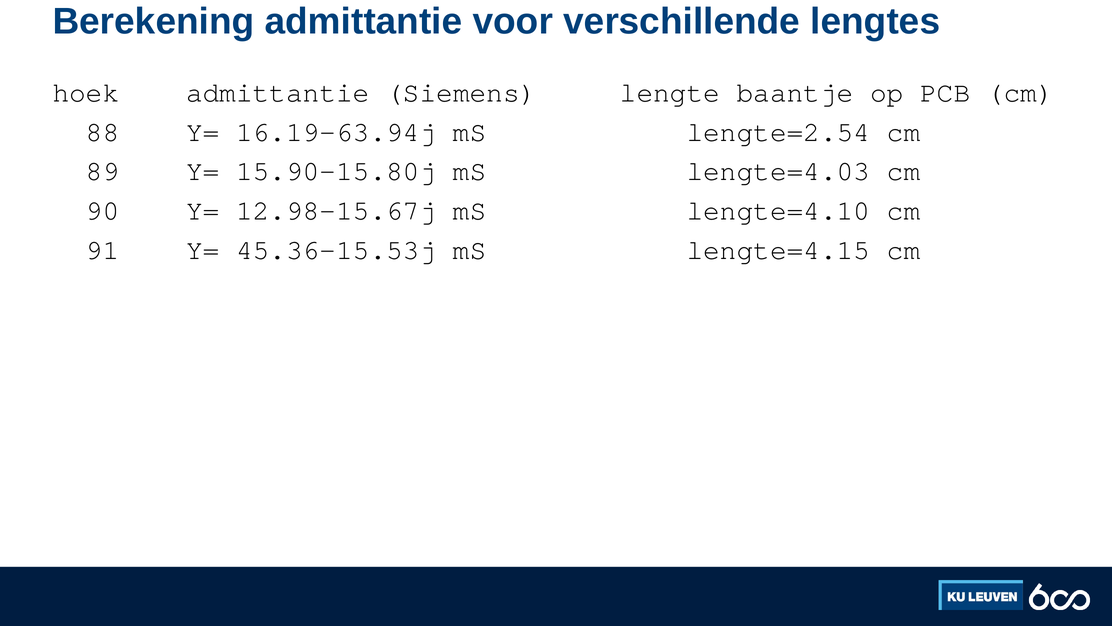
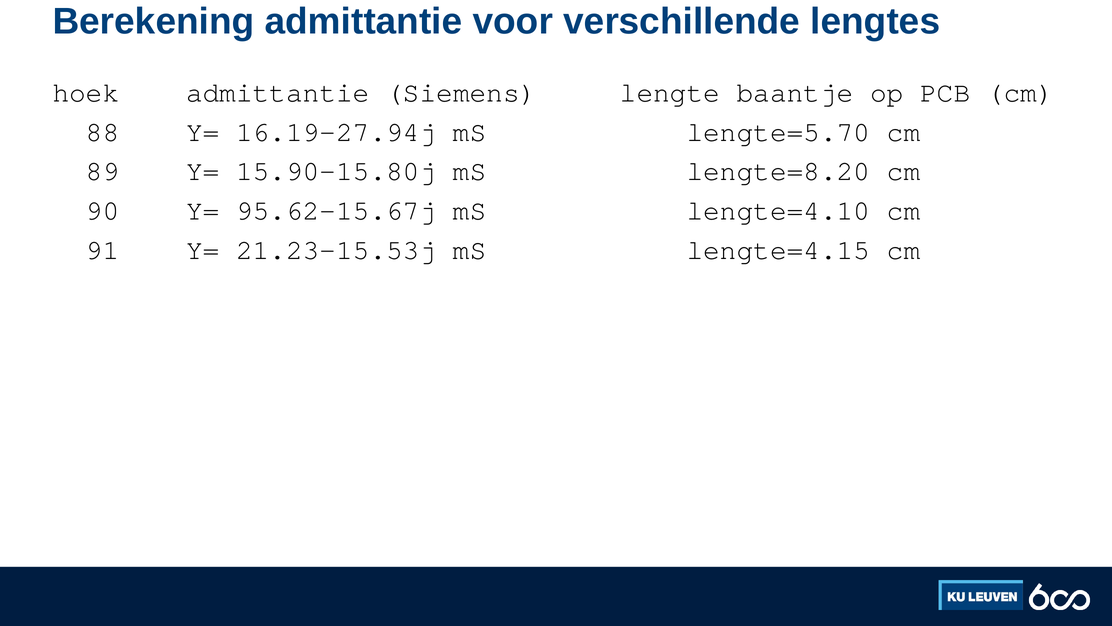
16.19-63.94j: 16.19-63.94j -> 16.19-27.94j (336, 132)
lengte=2.54: lengte=2.54 -> lengte=5.70 (778, 132)
lengte=4.03: lengte=4.03 -> lengte=8.20 (778, 171)
12.98-15.67j: 12.98-15.67j -> 95.62-15.67j (336, 211)
45.36-15.53j: 45.36-15.53j -> 21.23-15.53j (336, 250)
